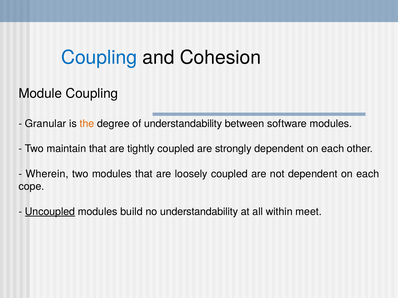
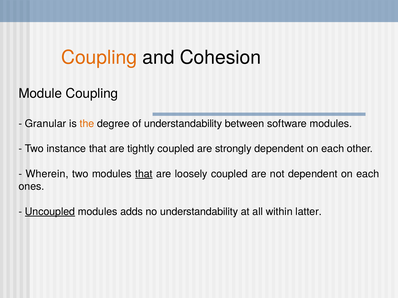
Coupling colour: blue -> orange (99, 58)
maintain: maintain -> instance (66, 149)
that underline: none -> present (144, 174)
cope: cope -> ones (31, 187)
build: build -> adds (132, 212)
meet: meet -> latter (309, 212)
